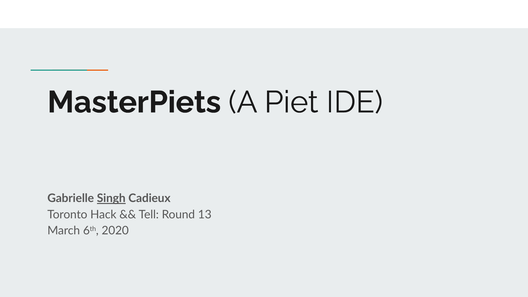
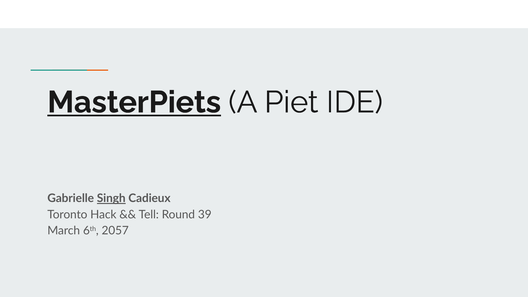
MasterPiets underline: none -> present (134, 102)
13: 13 -> 39 (205, 215)
2020: 2020 -> 2057 (115, 231)
